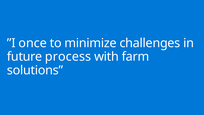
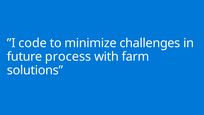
once: once -> code (33, 43)
